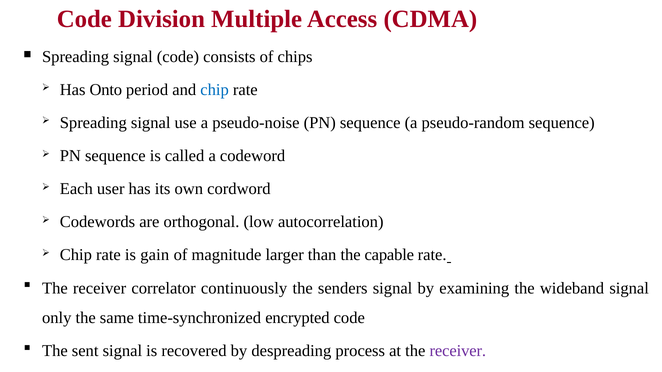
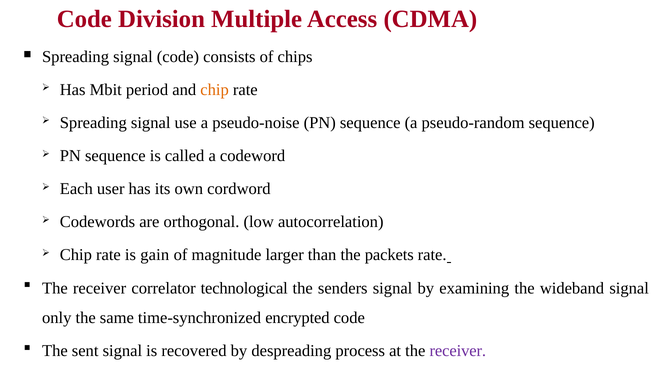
Onto: Onto -> Mbit (106, 90)
chip colour: blue -> orange (215, 90)
capable: capable -> packets (389, 255)
continuously: continuously -> technological (244, 288)
